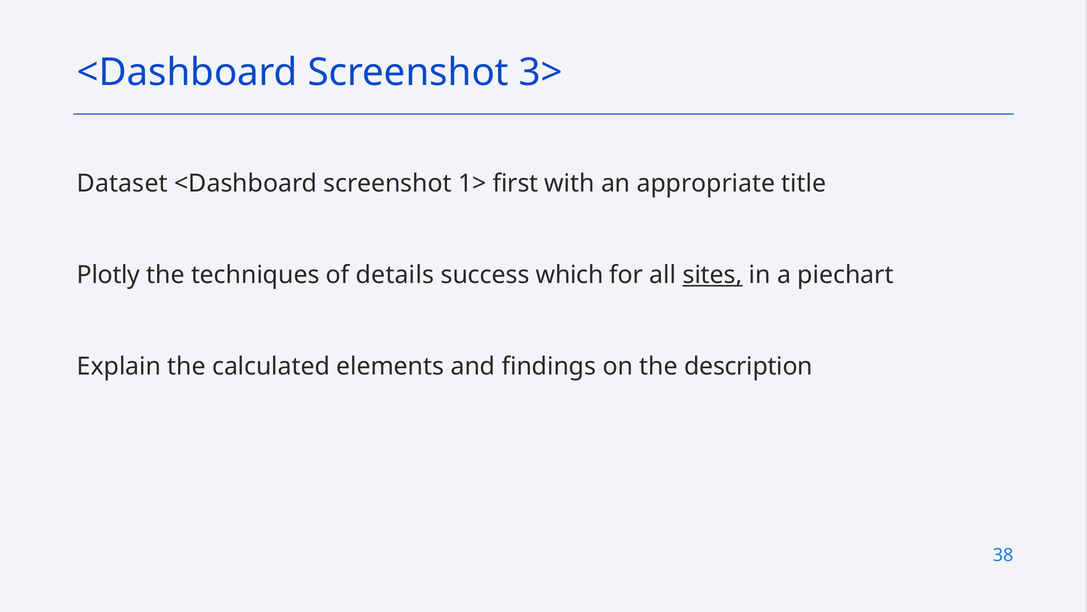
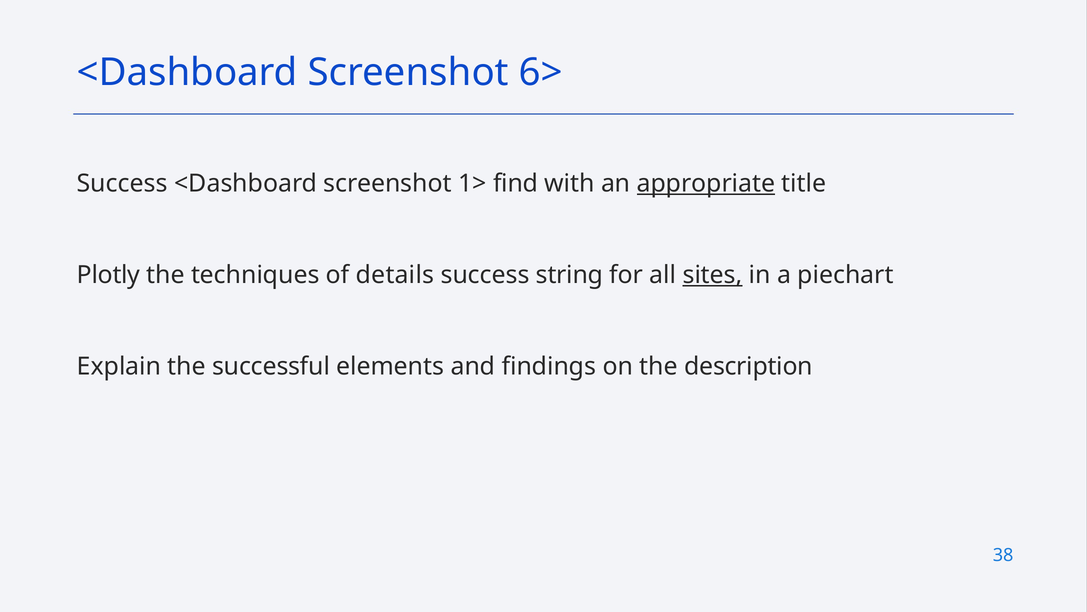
3>: 3> -> 6> (541, 73)
Dataset: Dataset -> Success (122, 183)
first: first -> find (516, 183)
appropriate underline: none -> present (706, 183)
which: which -> string (570, 275)
calculated: calculated -> successful (271, 366)
